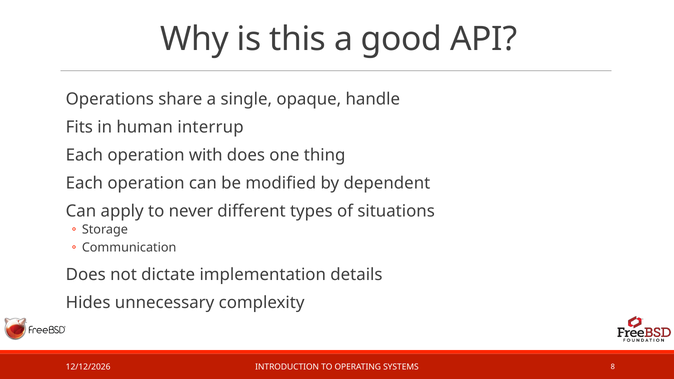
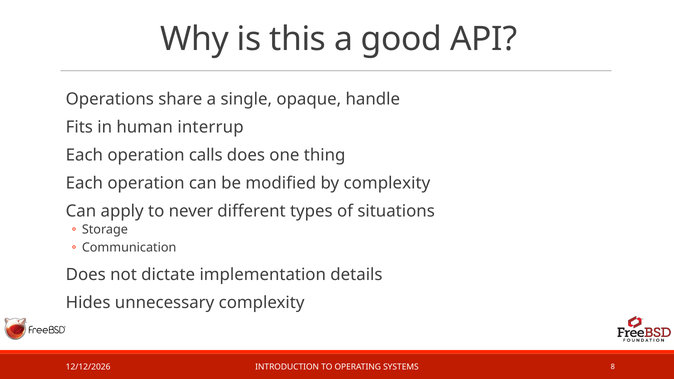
with: with -> calls (206, 155)
by dependent: dependent -> complexity (387, 183)
